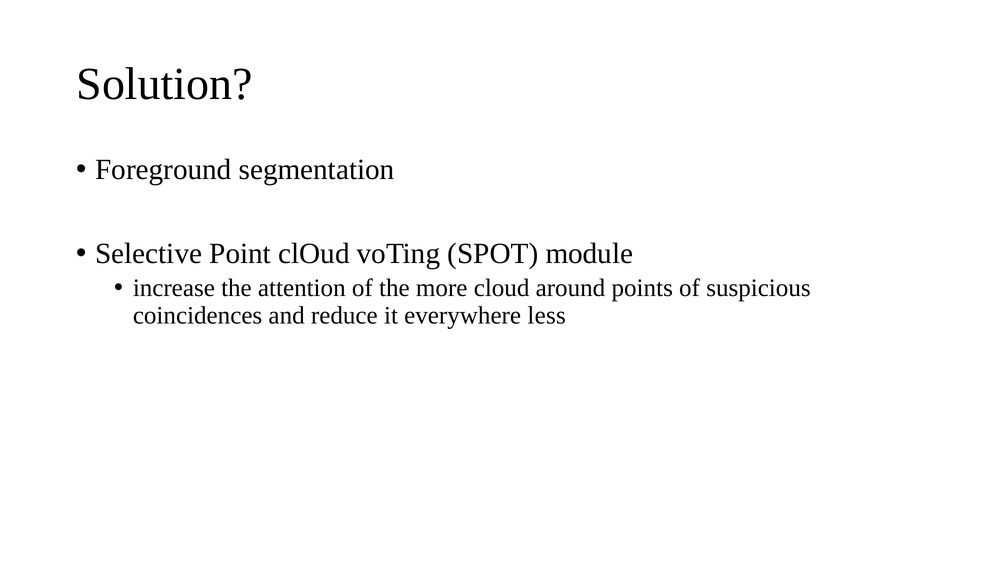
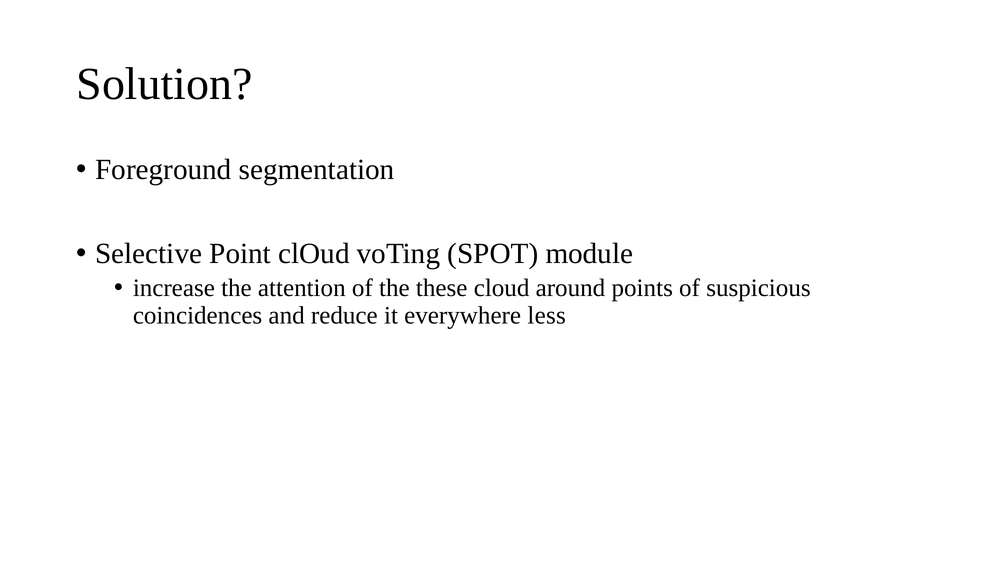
more: more -> these (442, 288)
